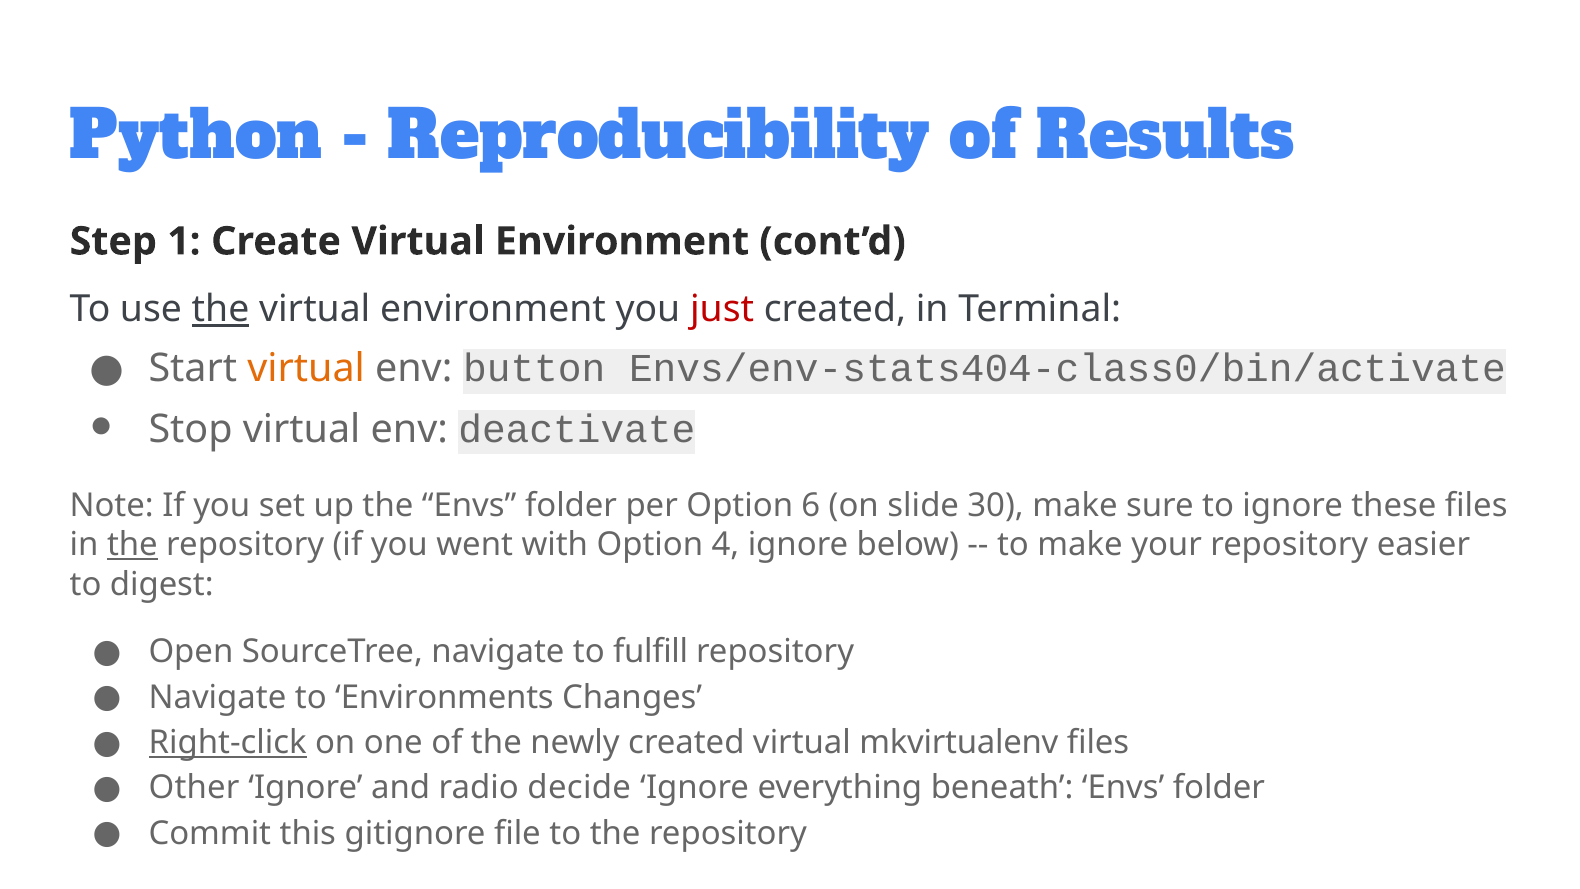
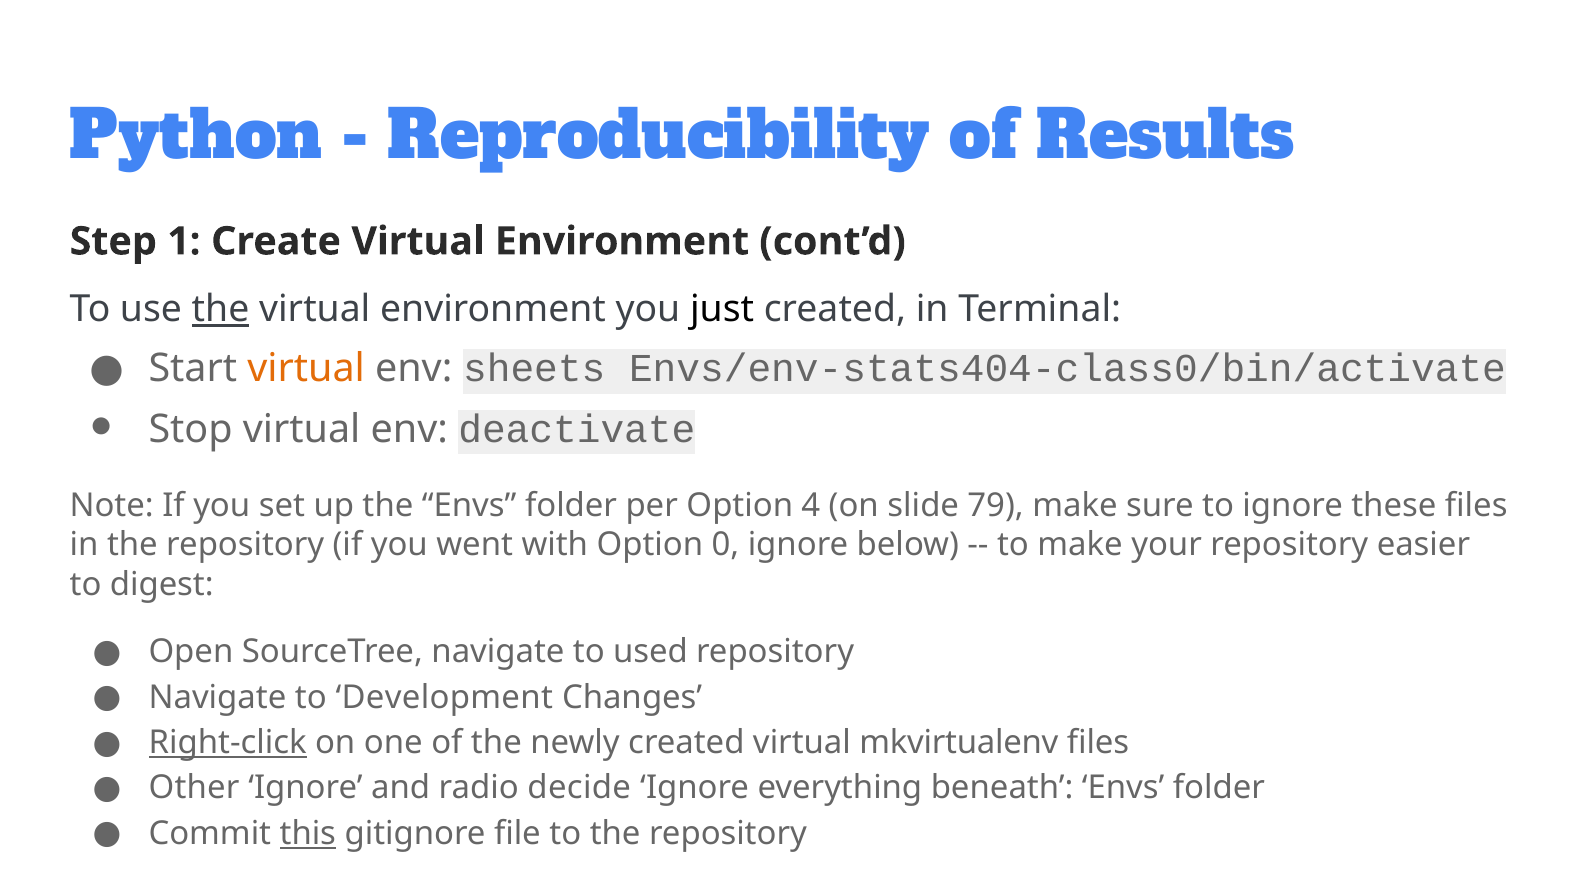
just colour: red -> black (722, 309)
button: button -> sheets (534, 369)
6: 6 -> 4 (811, 505)
30: 30 -> 79 (996, 505)
the underline: present -> none (132, 545)
4: 4 -> 0 (725, 545)
fulfill: fulfill -> used (650, 652)
Environments: Environments -> Development (444, 697)
this underline: none -> present (308, 833)
